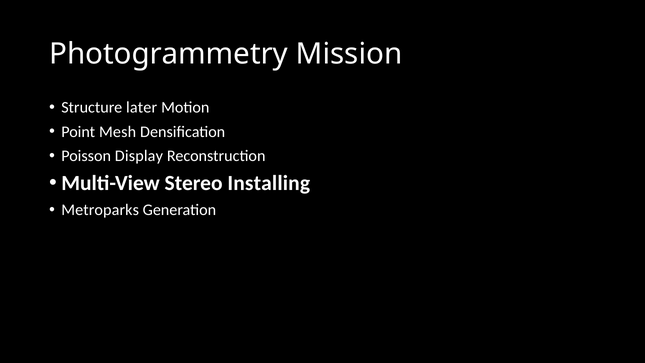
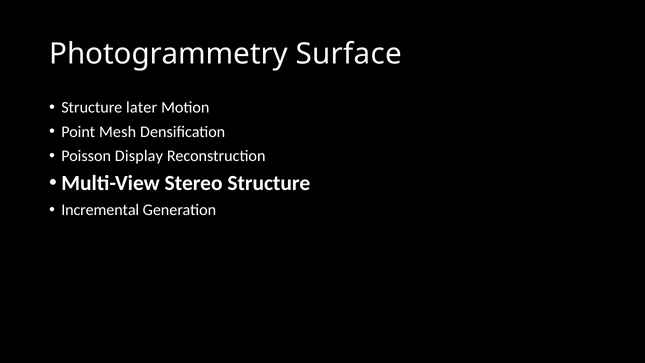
Mission: Mission -> Surface (349, 54)
Stereo Installing: Installing -> Structure (269, 183)
Metroparks: Metroparks -> Incremental (100, 210)
